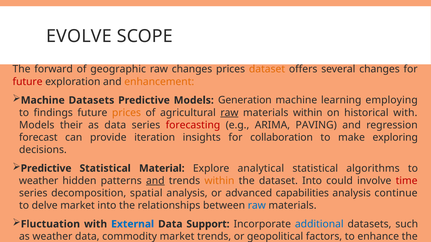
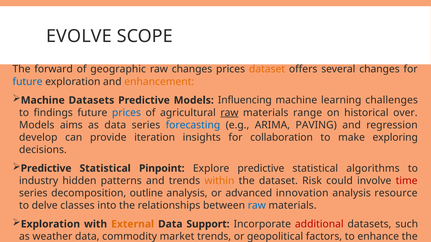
future colour: red -> blue (28, 82)
Models Generation: Generation -> Influencing (245, 100)
employing: employing -> challenges (392, 100)
prices colour: orange -> blue (127, 113)
materials within: within -> range (308, 113)
historical with: with -> over (405, 113)
their: their -> aims (71, 125)
forecasting colour: red -> blue (193, 125)
forecast: forecast -> develop (38, 138)
Statistical Material: Material -> Pinpoint (162, 169)
Explore analytical: analytical -> predictive (261, 169)
weather: weather -> industry (39, 181)
and underline: present -> none (155, 181)
dataset Into: Into -> Risk (312, 181)
spatial: spatial -> outline (146, 193)
capabilities: capabilities -> innovation (302, 193)
continue: continue -> resource (396, 193)
delve market: market -> classes (77, 206)
Fluctuation: Fluctuation -> Exploration (50, 224)
External colour: blue -> orange (133, 224)
additional colour: blue -> red (319, 224)
